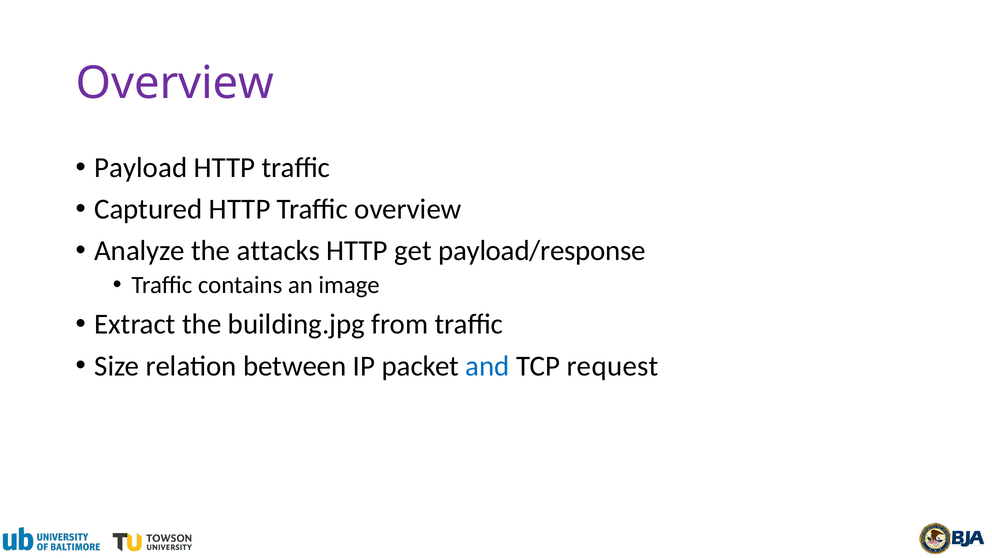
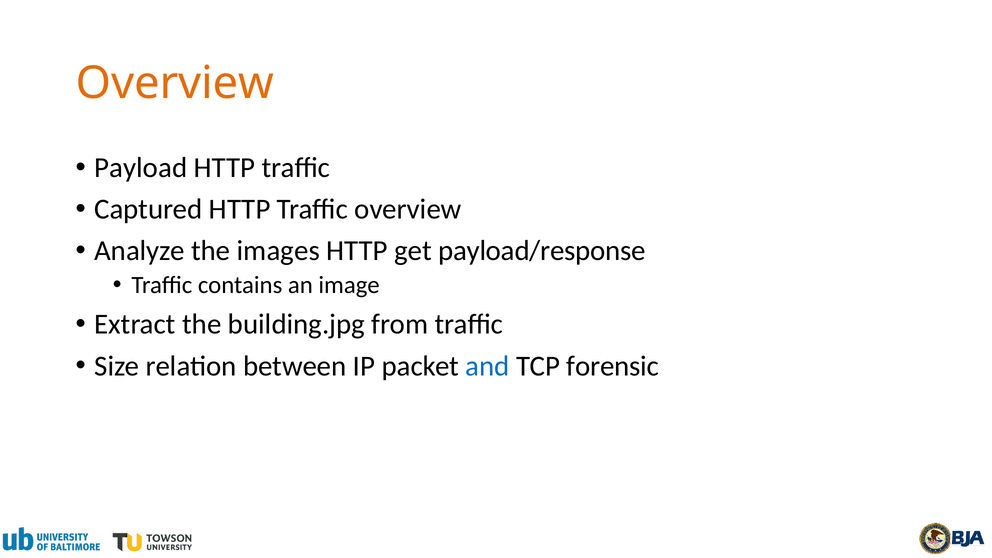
Overview colour: purple -> orange (175, 83)
attacks: attacks -> images (278, 251)
request: request -> forensic (613, 366)
